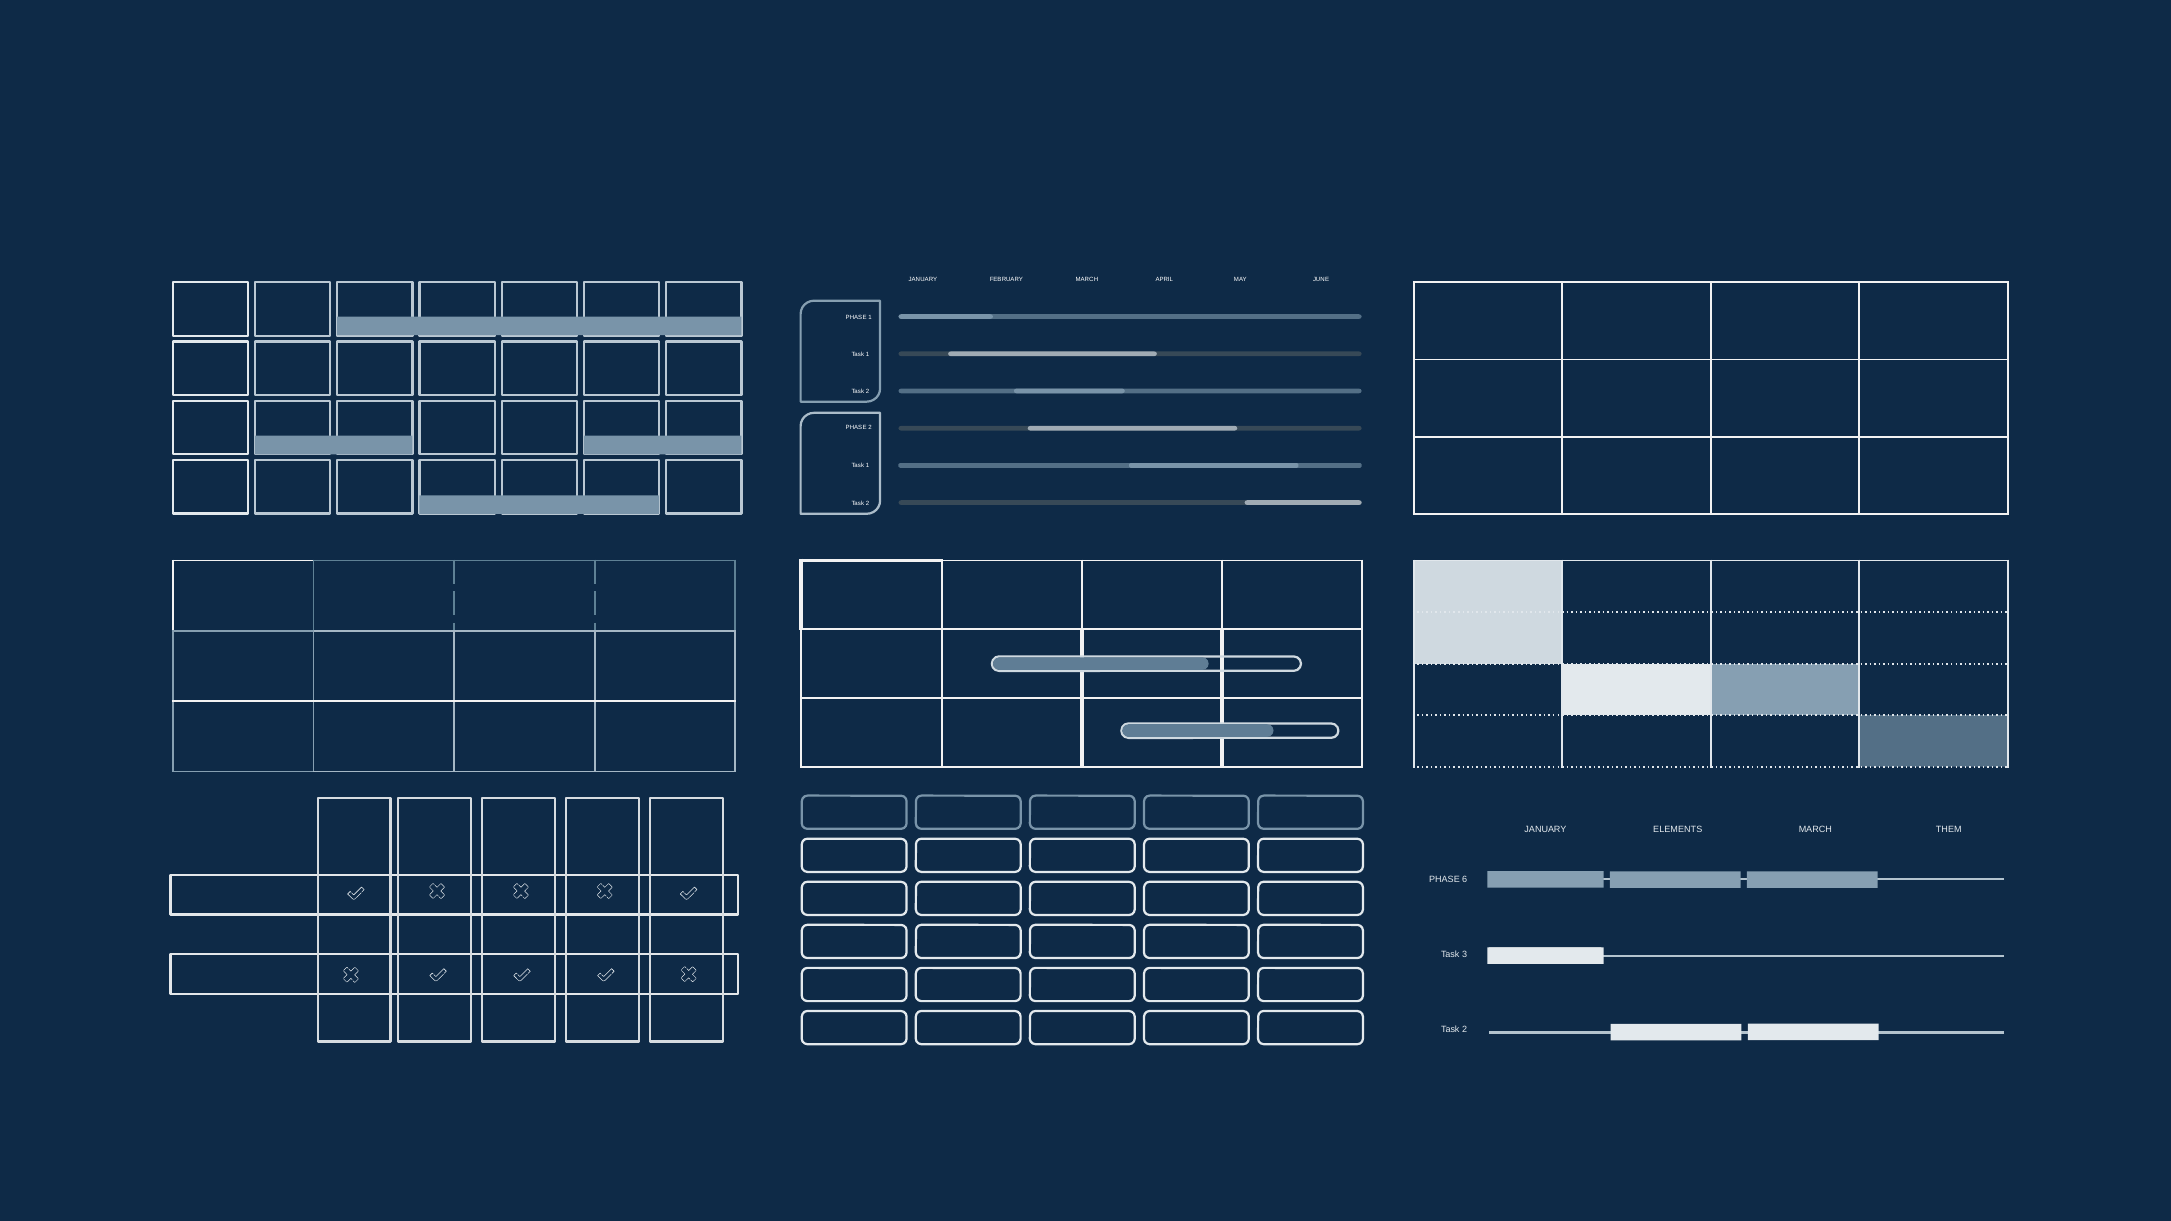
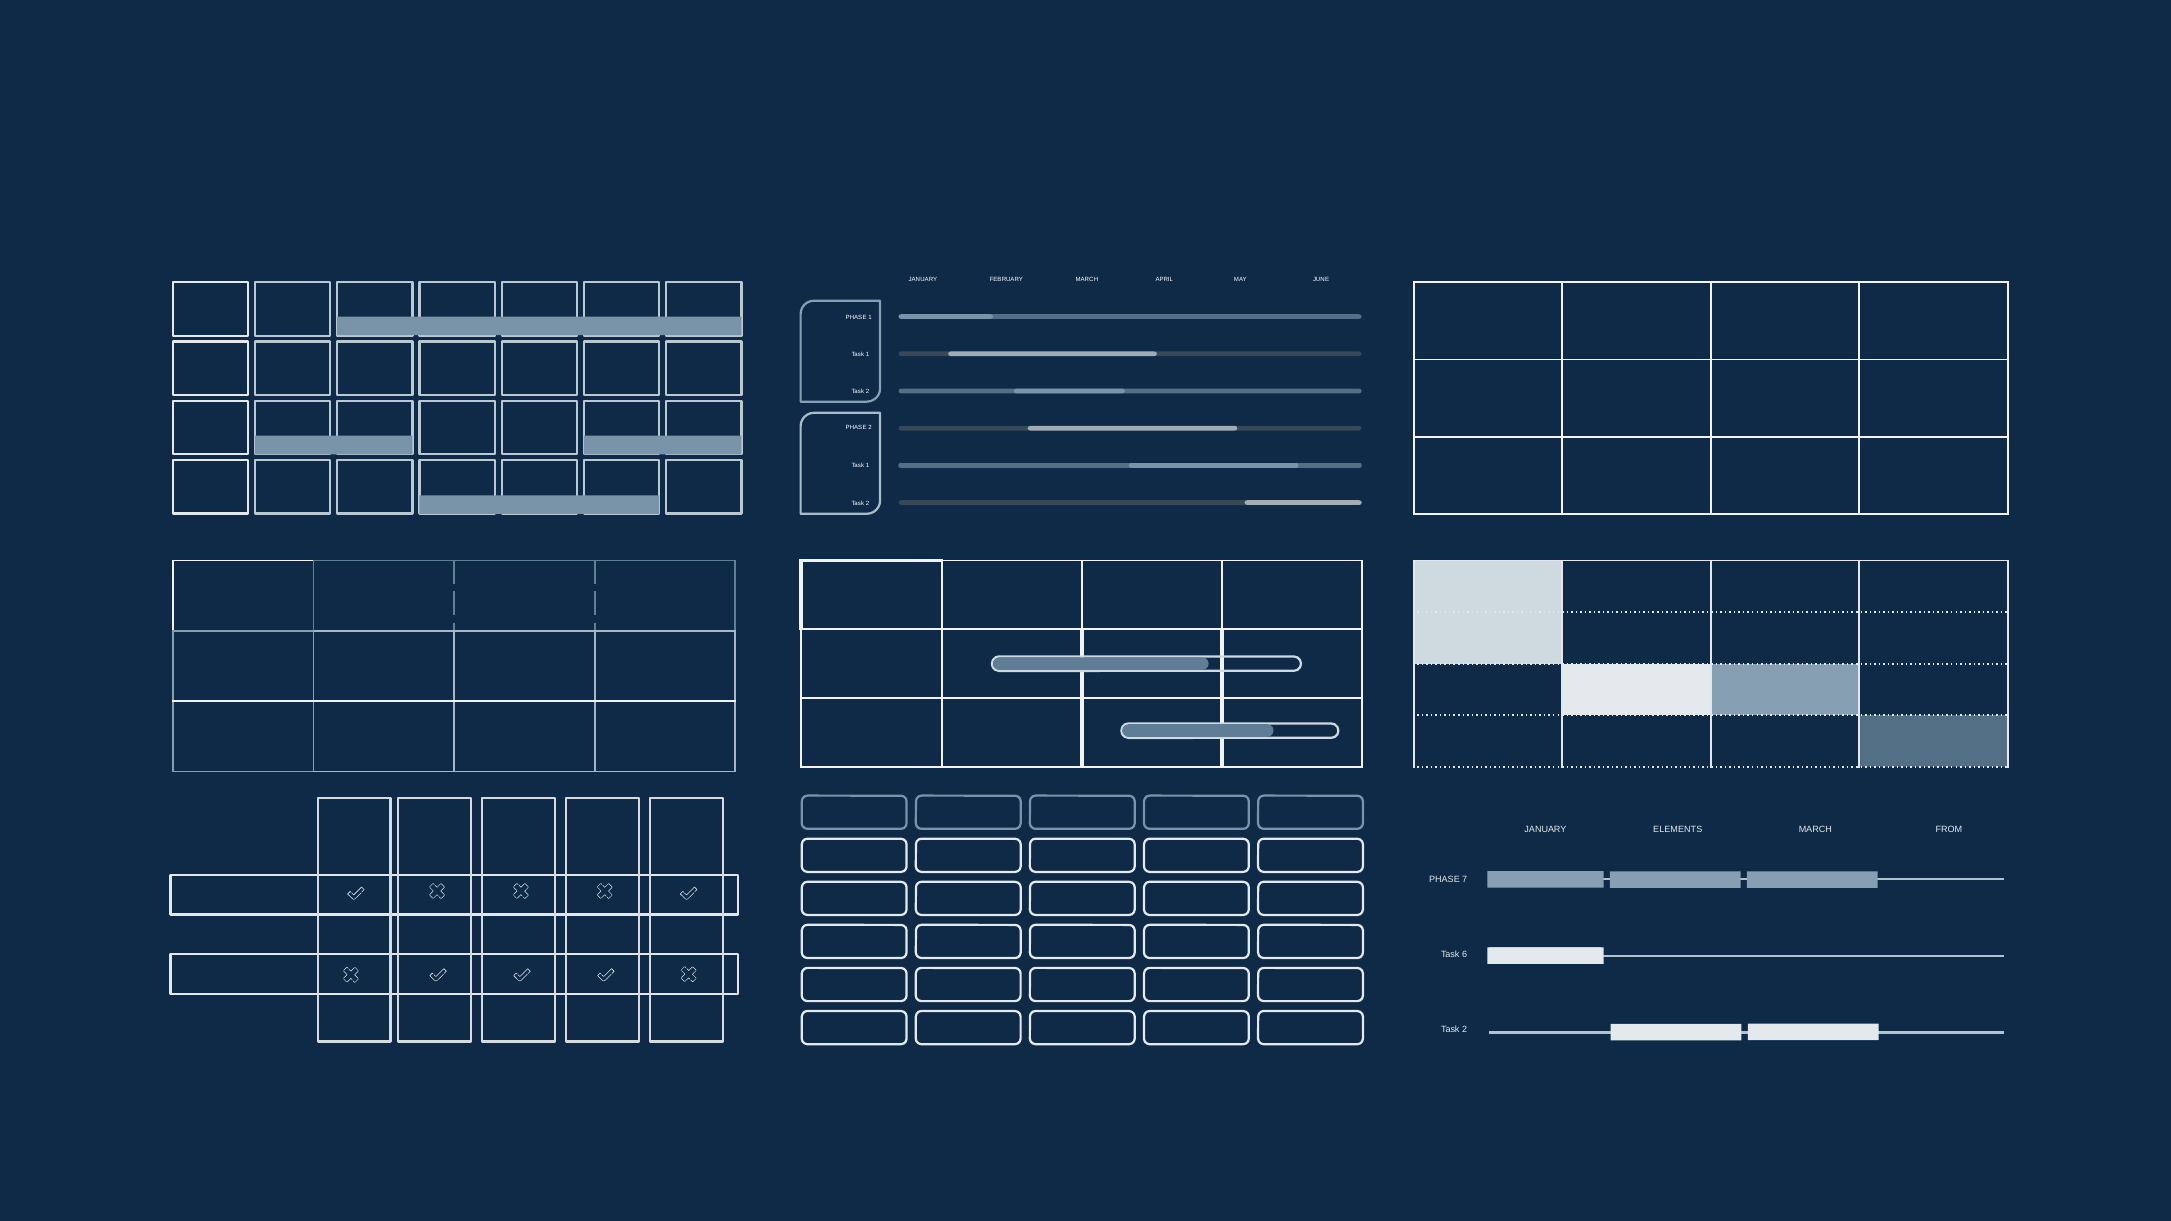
THEM: THEM -> FROM (1949, 830)
6: 6 -> 7 (1465, 880)
3: 3 -> 6 (1465, 955)
